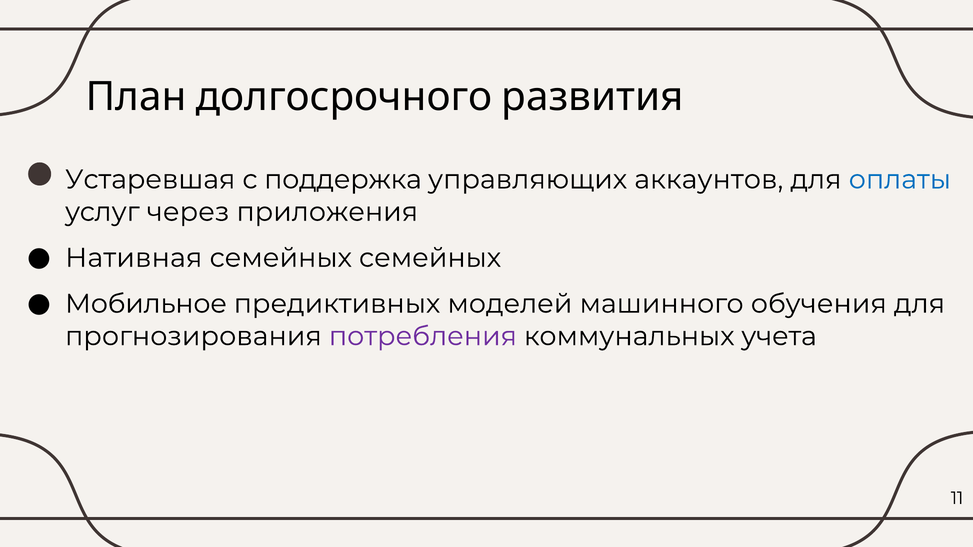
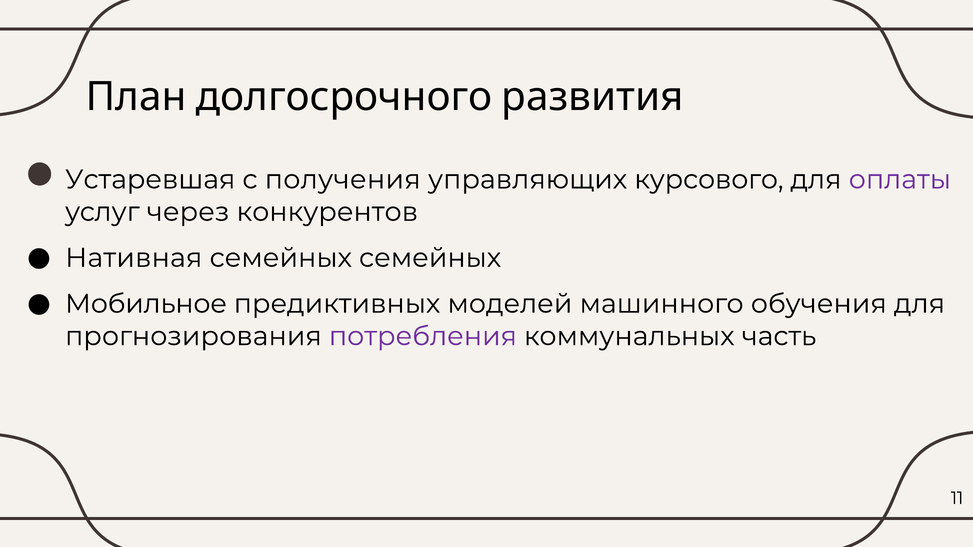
поддержка: поддержка -> получения (343, 180)
аккаунтов: аккаунтов -> курсового (709, 180)
оплаты colour: blue -> purple (900, 180)
приложения: приложения -> конкурентов (327, 212)
учета: учета -> часть (779, 336)
